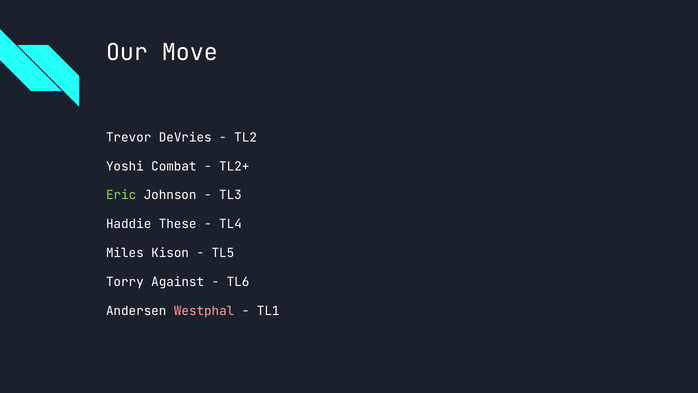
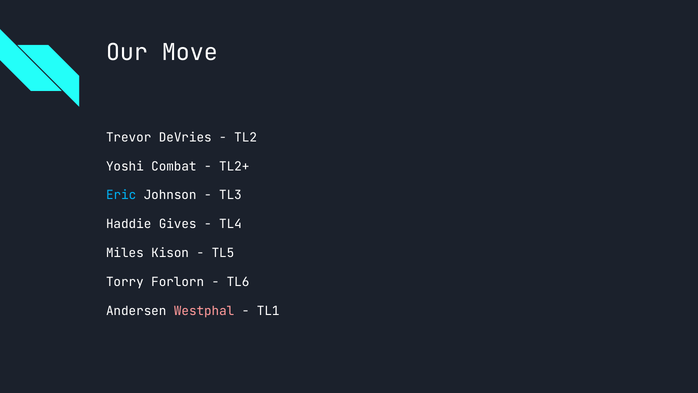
Eric colour: light green -> light blue (121, 195)
These: These -> Gives (178, 224)
Against: Against -> Forlorn (178, 282)
